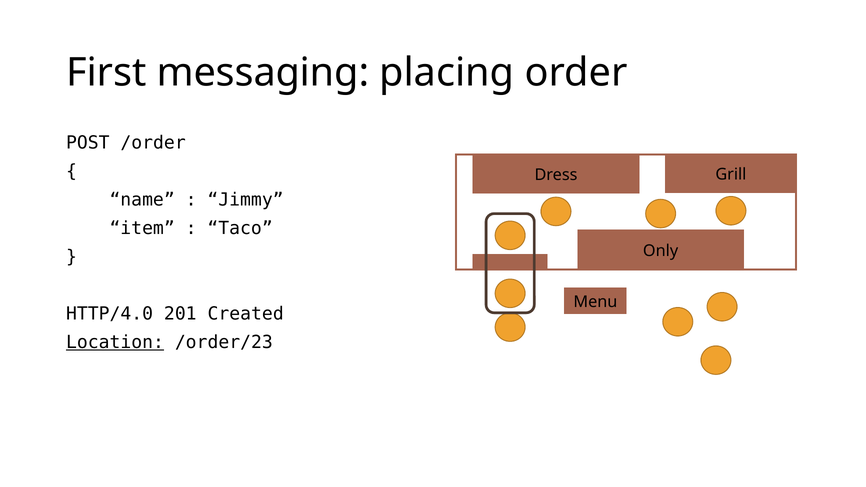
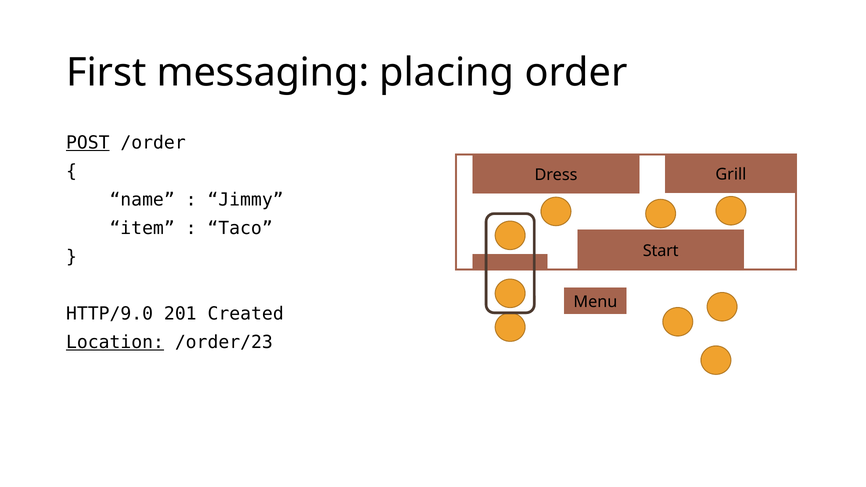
POST underline: none -> present (88, 143)
Only: Only -> Start (661, 251)
HTTP/4.0: HTTP/4.0 -> HTTP/9.0 (110, 314)
